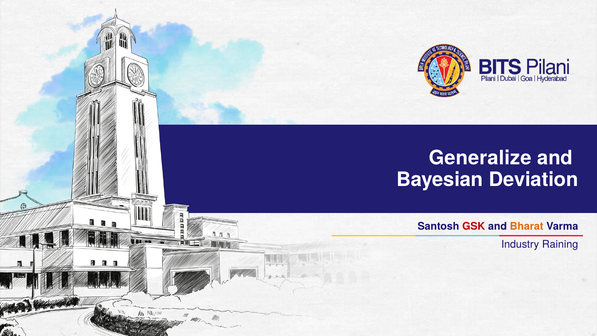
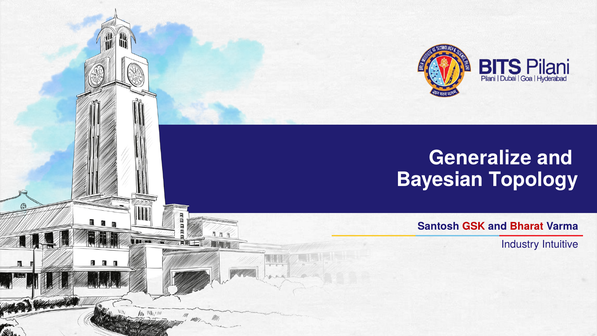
Deviation: Deviation -> Topology (533, 179)
Bharat colour: orange -> red (527, 226)
Raining: Raining -> Intuitive (560, 244)
